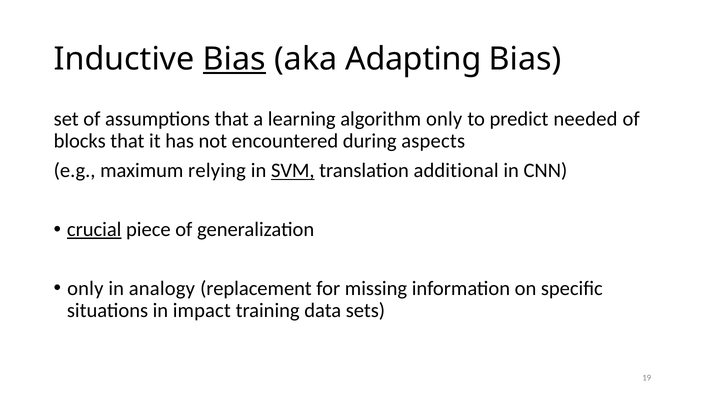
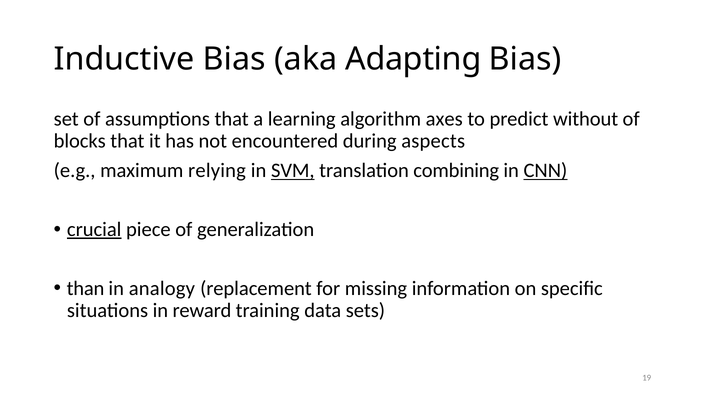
Bias underline: present -> none (234, 59)
algorithm only: only -> axes (444, 119)
needed: needed -> without (586, 119)
additional: additional -> combining (456, 171)
CNN underline: none -> present (545, 171)
only: only -> than (86, 289)
impact: impact -> reward (202, 311)
